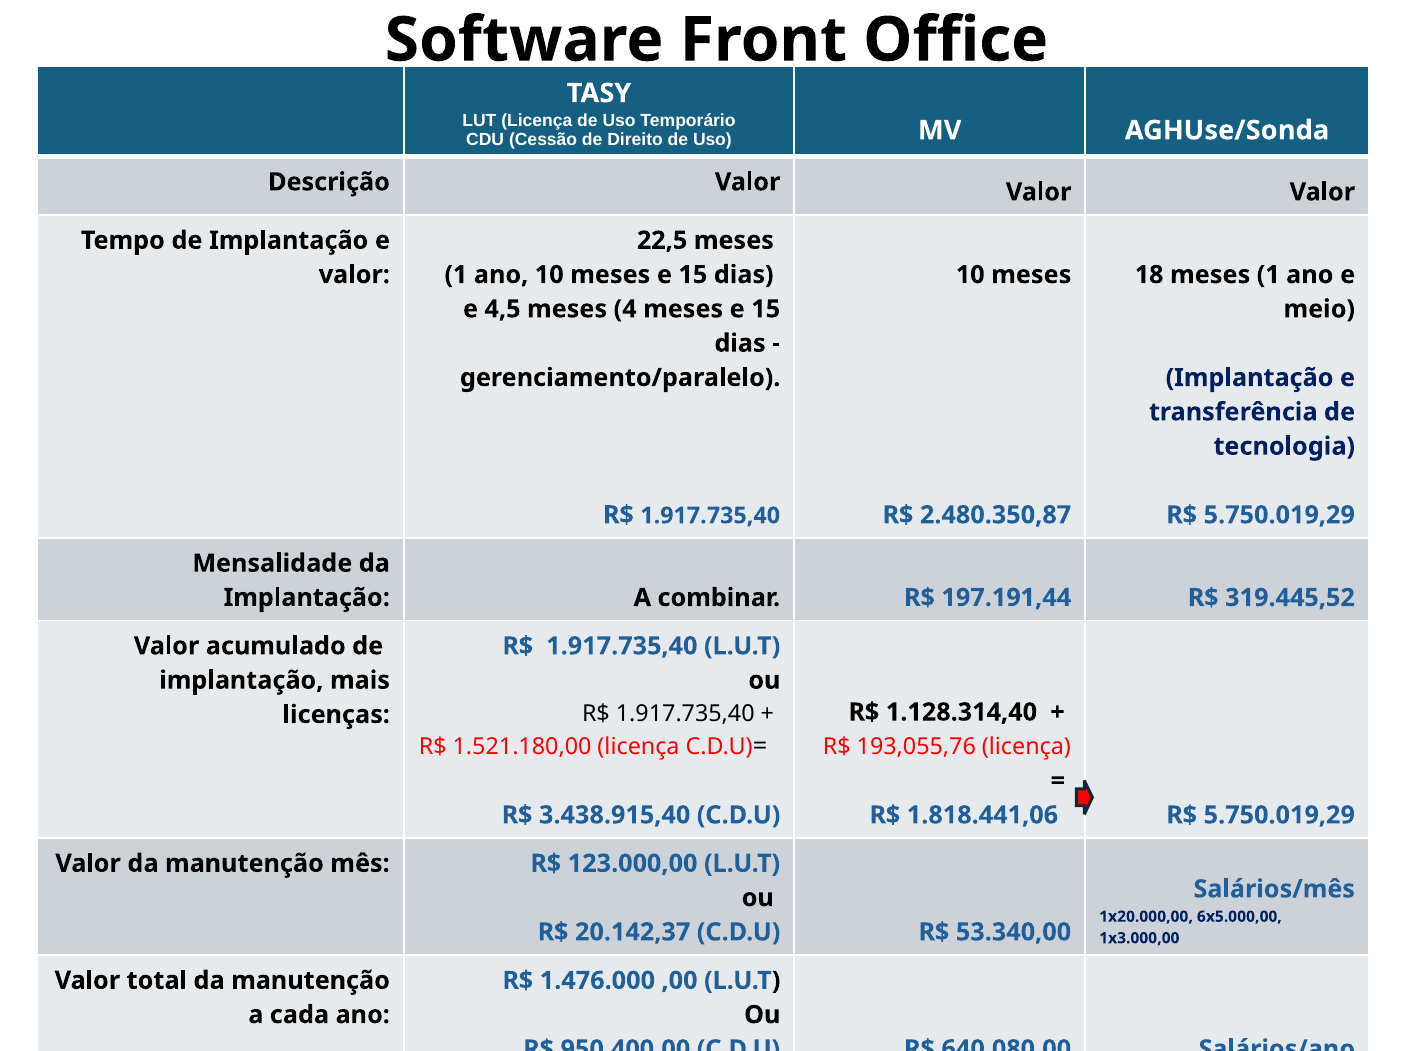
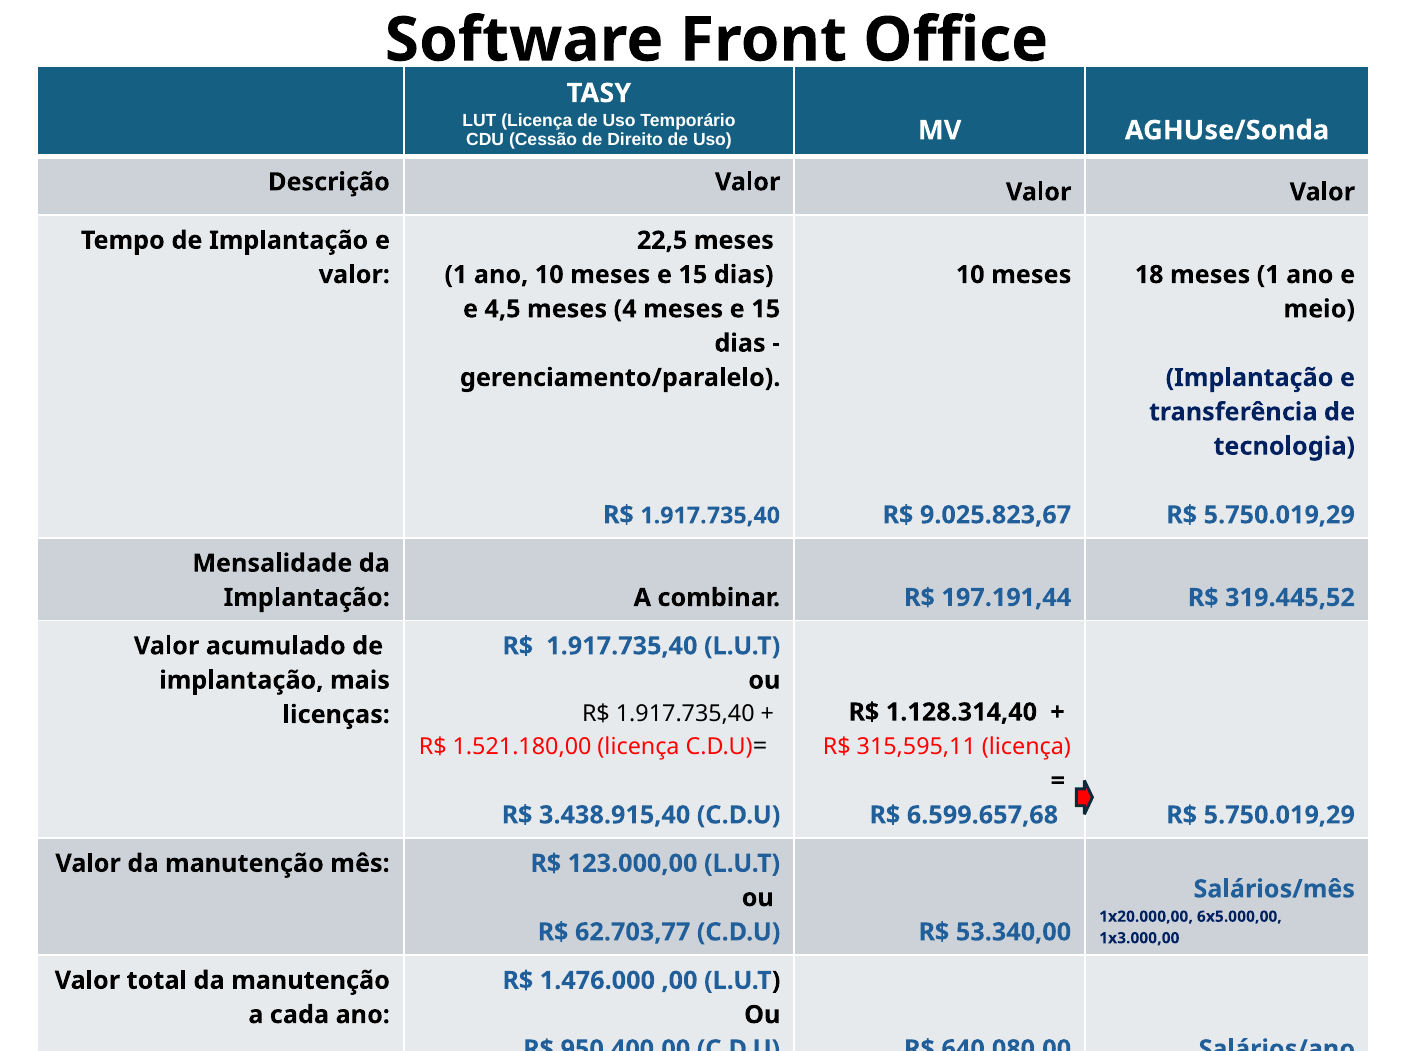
2.480.350,87: 2.480.350,87 -> 9.025.823,67 (996, 515)
193,055,76: 193,055,76 -> 315,595,11 (916, 747)
1.818.441,06: 1.818.441,06 -> 6.599.657,68 (982, 815)
20.142,37: 20.142,37 -> 62.703,77 (633, 932)
